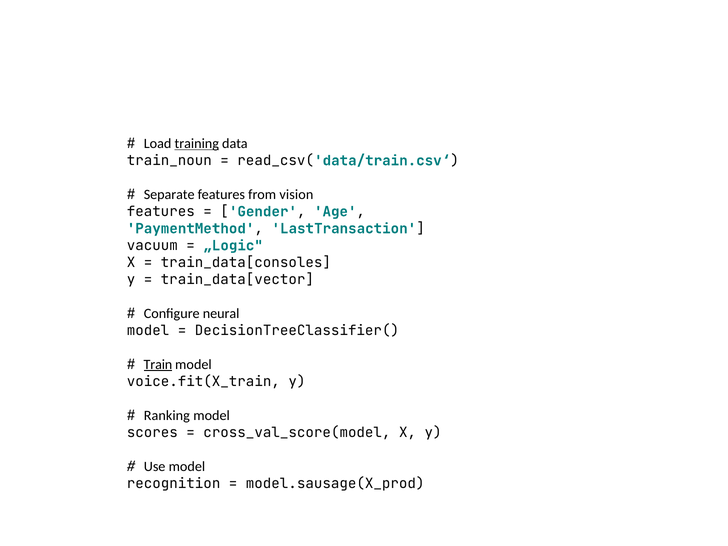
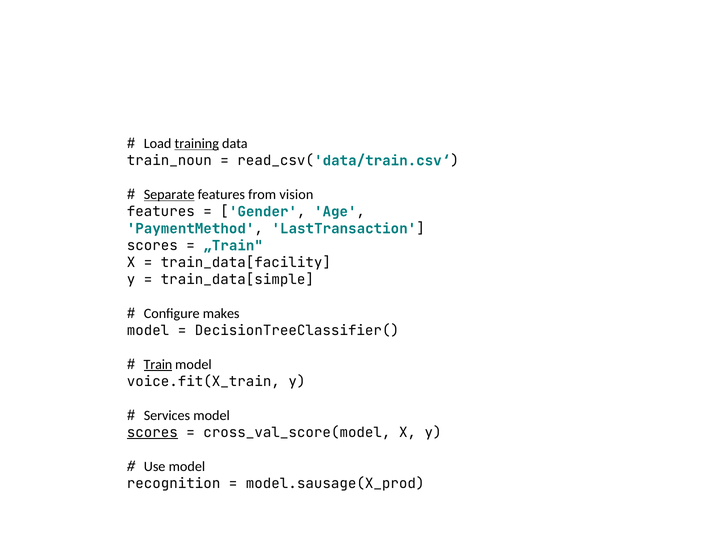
Separate underline: none -> present (169, 195)
vacuum: vacuum -> scores (152, 246)
„Logic: „Logic -> „Train (233, 246)
train_data[consoles: train_data[consoles -> train_data[facility (246, 263)
train_data[vector: train_data[vector -> train_data[simple (237, 280)
neural: neural -> makes (221, 314)
Ranking: Ranking -> Services (167, 416)
scores underline: none -> present (152, 433)
